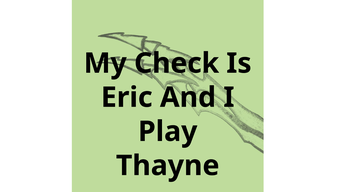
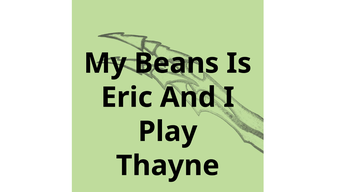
Check: Check -> Beans (177, 63)
